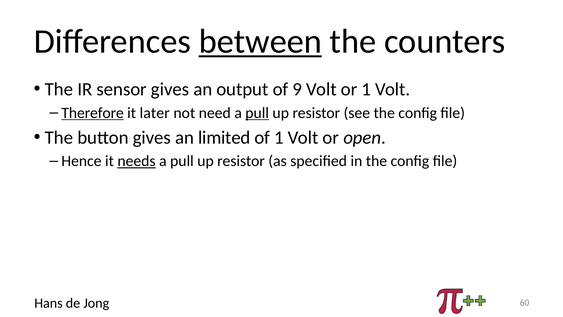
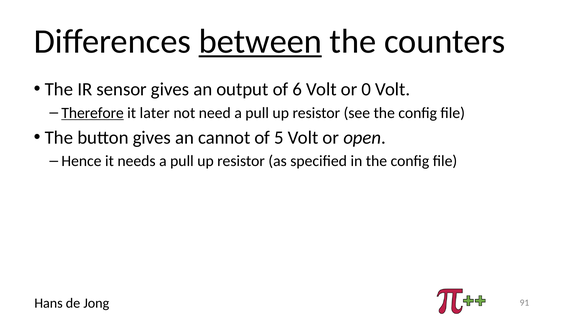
9: 9 -> 6 (297, 89)
or 1: 1 -> 0 (366, 89)
pull underline: present -> none (257, 113)
limited: limited -> cannot (224, 137)
of 1: 1 -> 5 (279, 137)
needs underline: present -> none (136, 161)
60: 60 -> 91 (524, 303)
